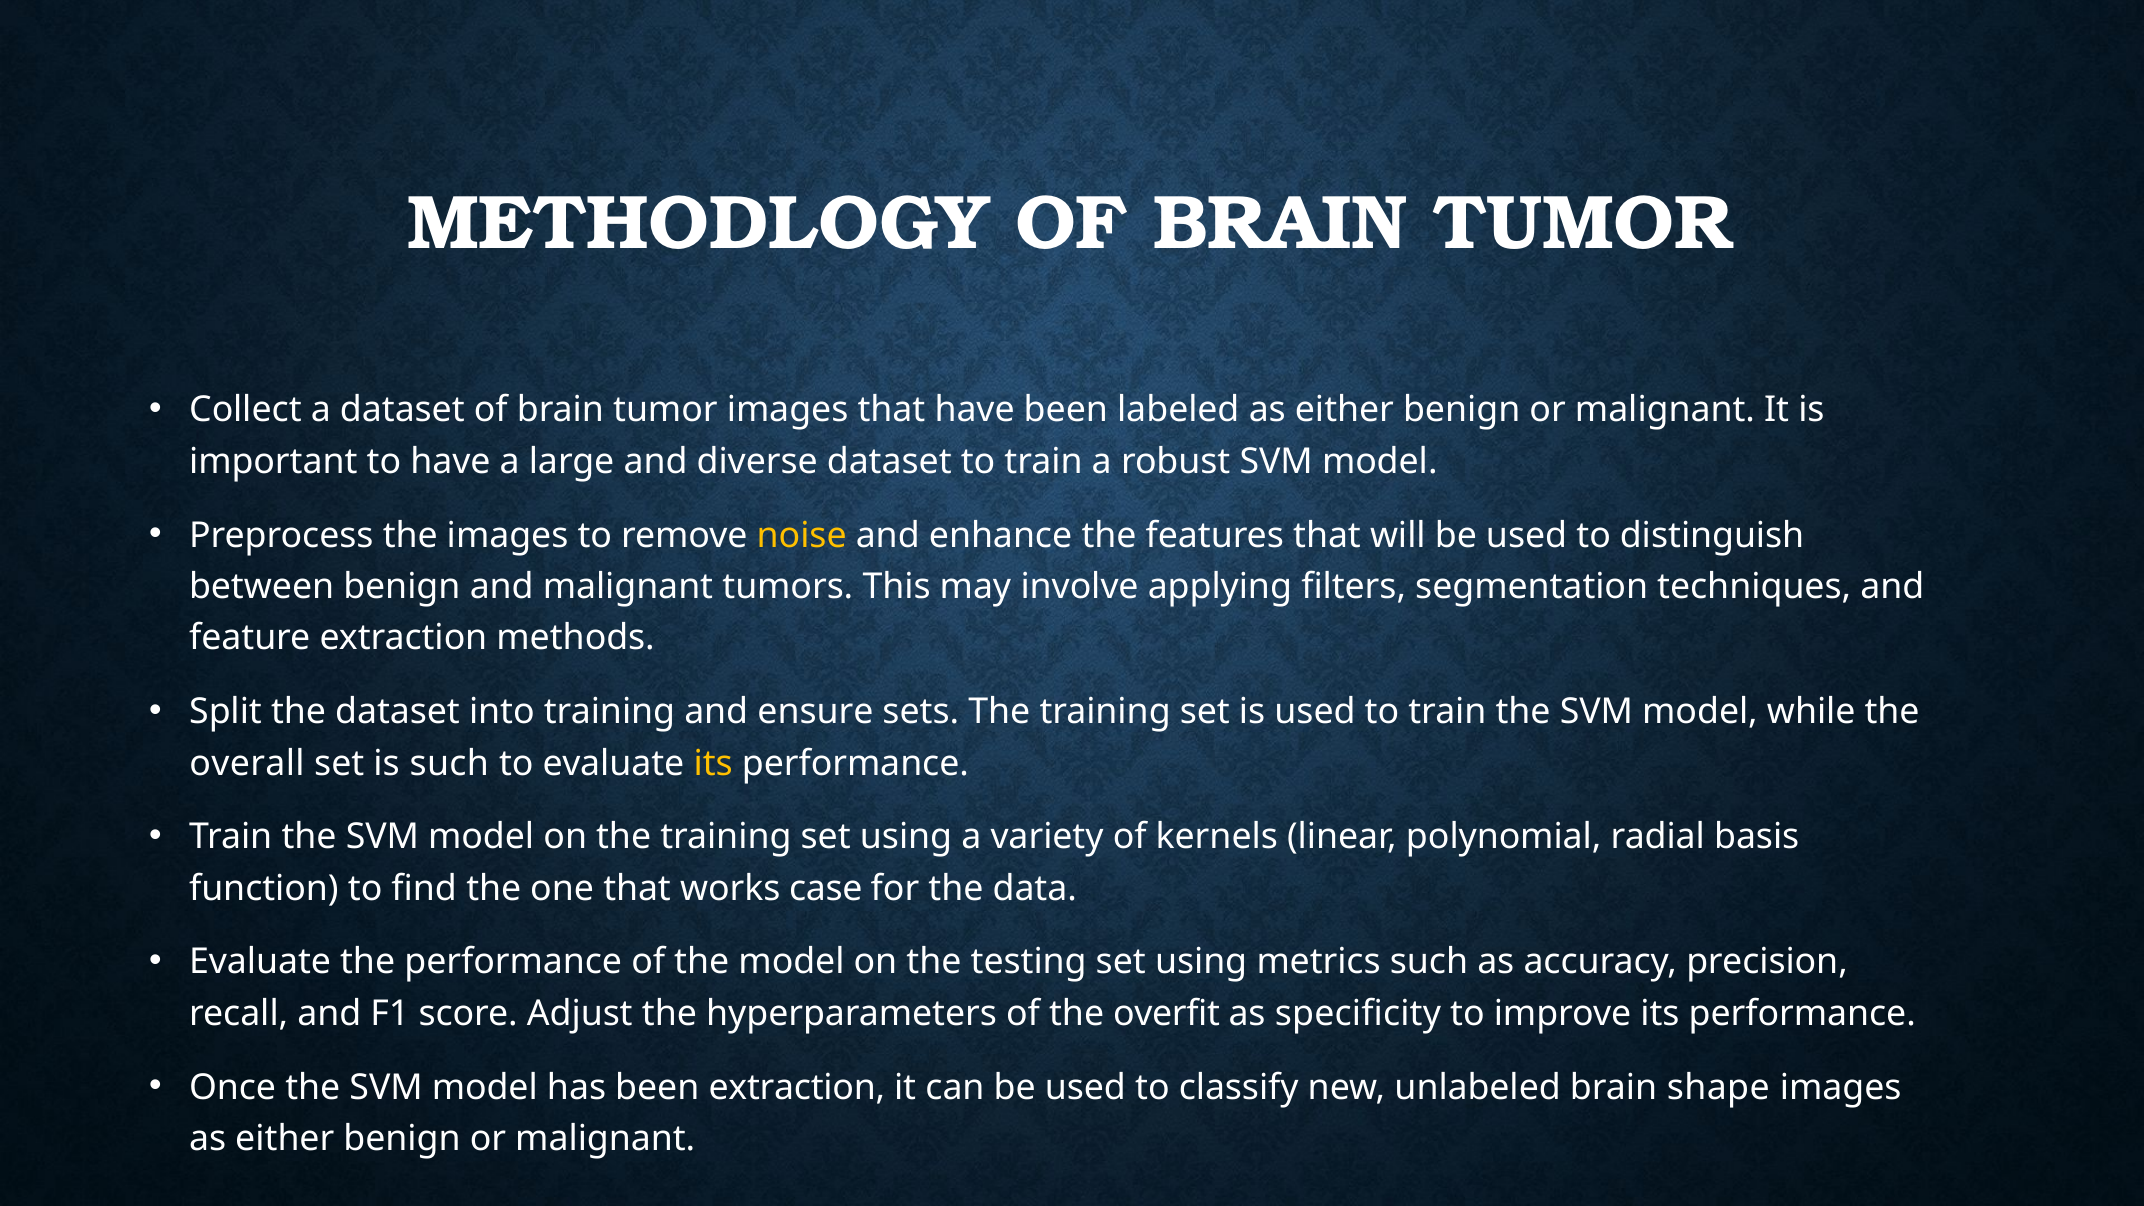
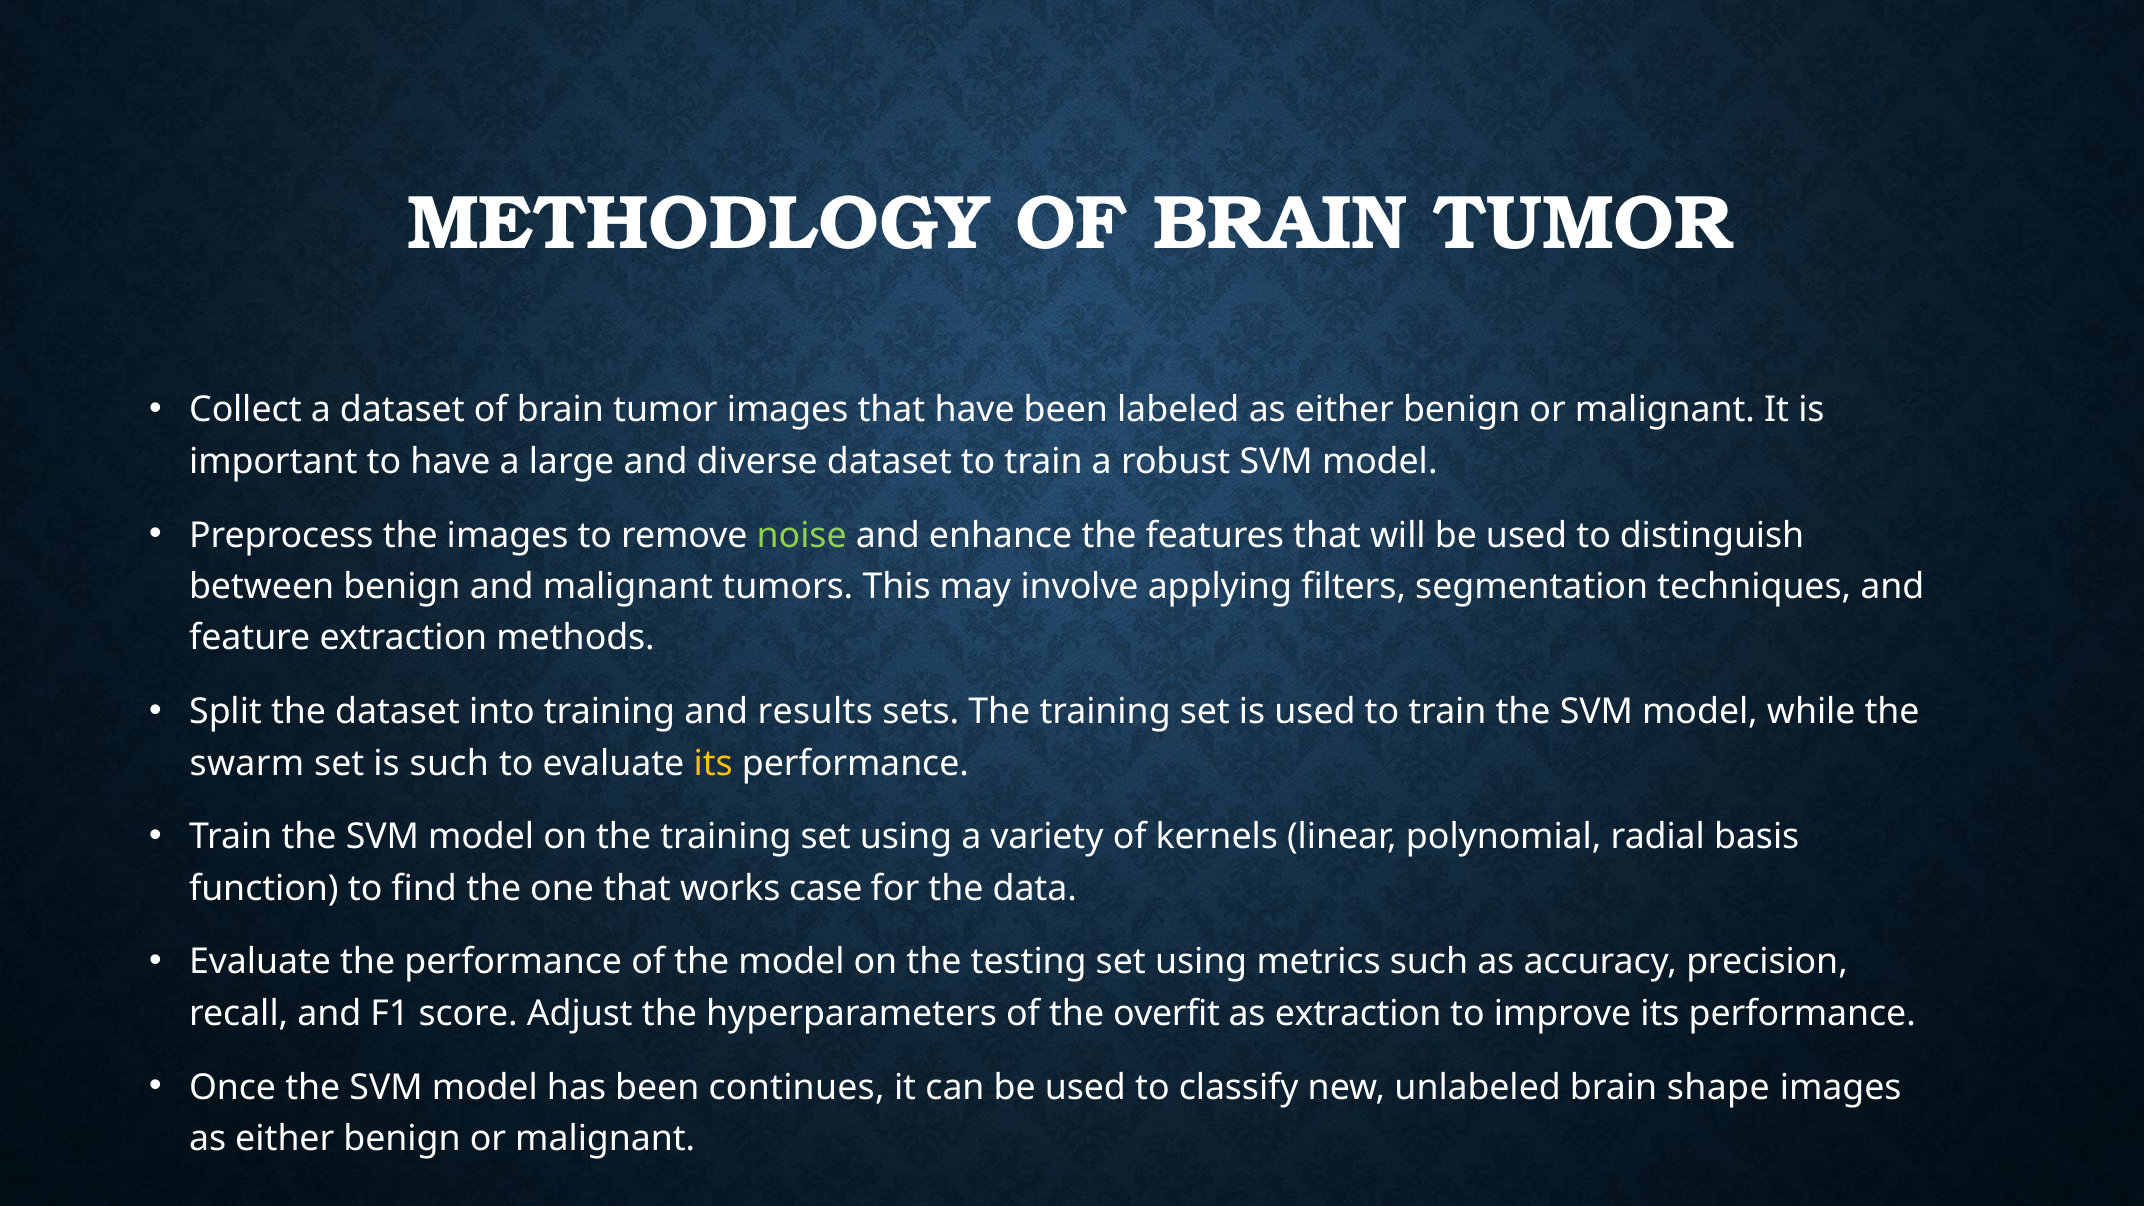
noise colour: yellow -> light green (802, 535)
ensure: ensure -> results (815, 712)
overall: overall -> swarm (247, 763)
as specificity: specificity -> extraction (1358, 1014)
been extraction: extraction -> continues (797, 1087)
